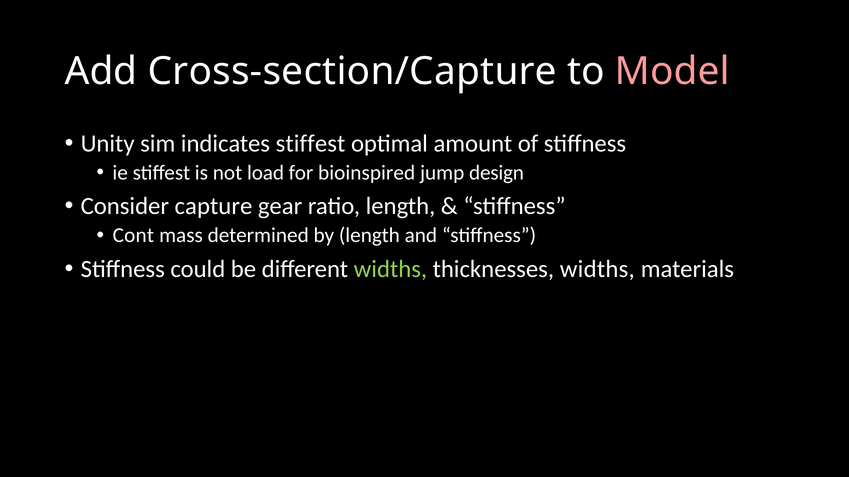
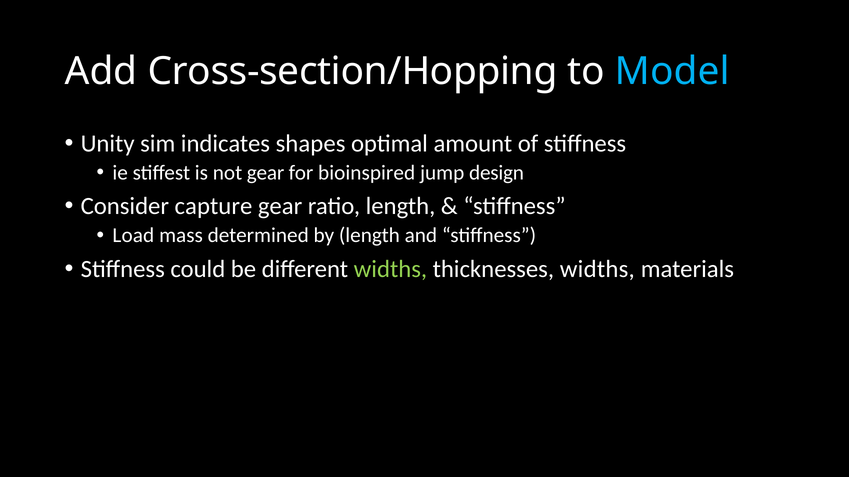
Cross-section/Capture: Cross-section/Capture -> Cross-section/Hopping (352, 71)
Model colour: pink -> light blue (672, 71)
indicates stiffest: stiffest -> shapes (311, 144)
not load: load -> gear (266, 173)
Cont: Cont -> Load (133, 236)
